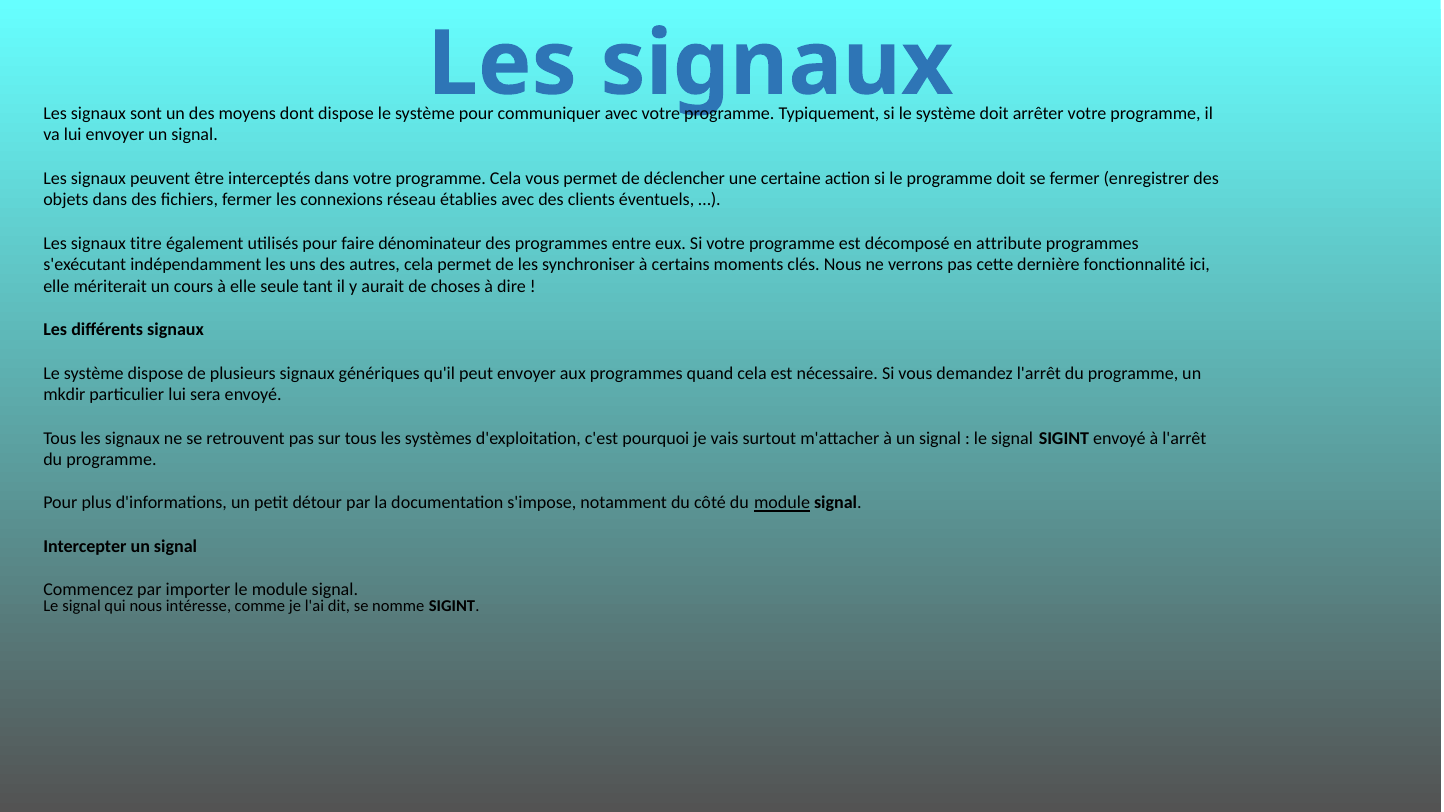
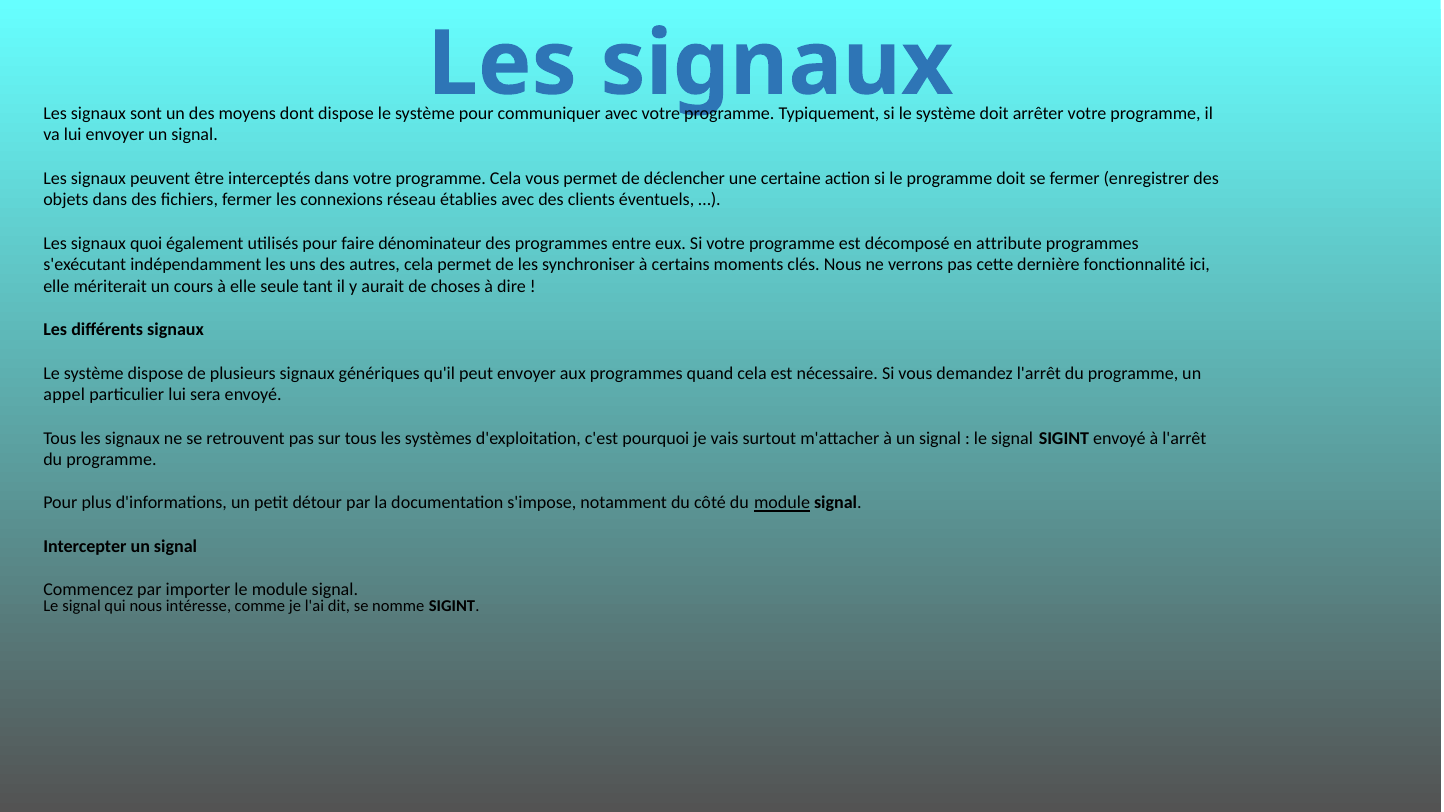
titre: titre -> quoi (146, 243)
mkdir: mkdir -> appel (64, 395)
